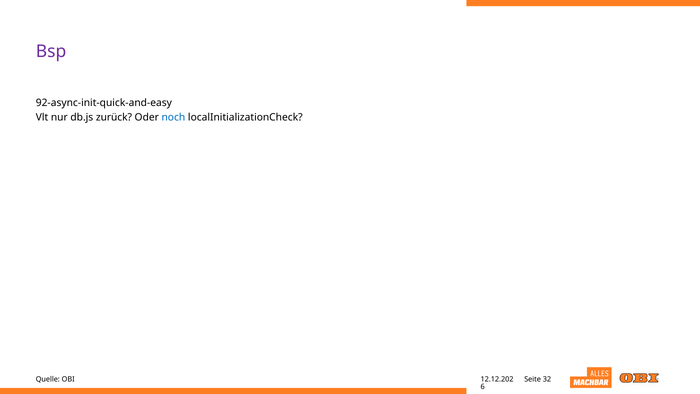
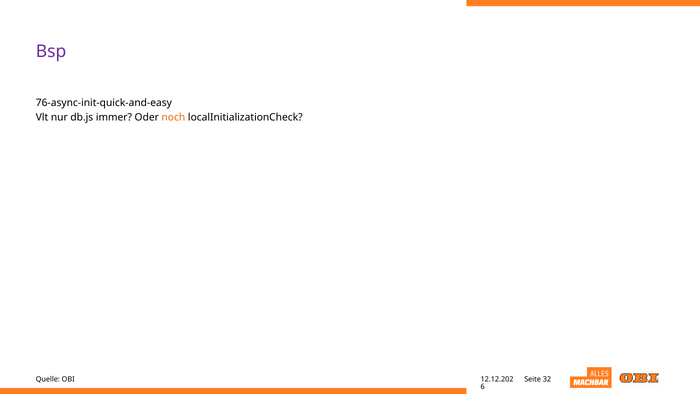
92-async-init-quick-and-easy: 92-async-init-quick-and-easy -> 76-async-init-quick-and-easy (104, 103)
zurück: zurück -> immer (114, 117)
noch colour: blue -> orange (173, 117)
